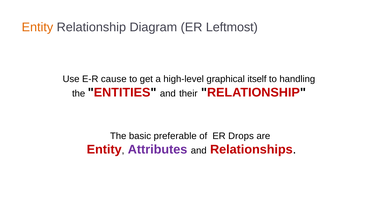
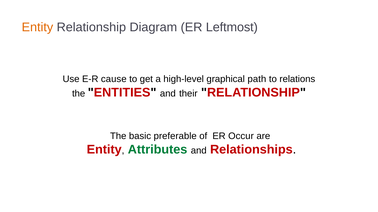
itself: itself -> path (257, 79)
handling: handling -> relations (297, 79)
Drops: Drops -> Occur (241, 137)
Attributes colour: purple -> green (158, 150)
